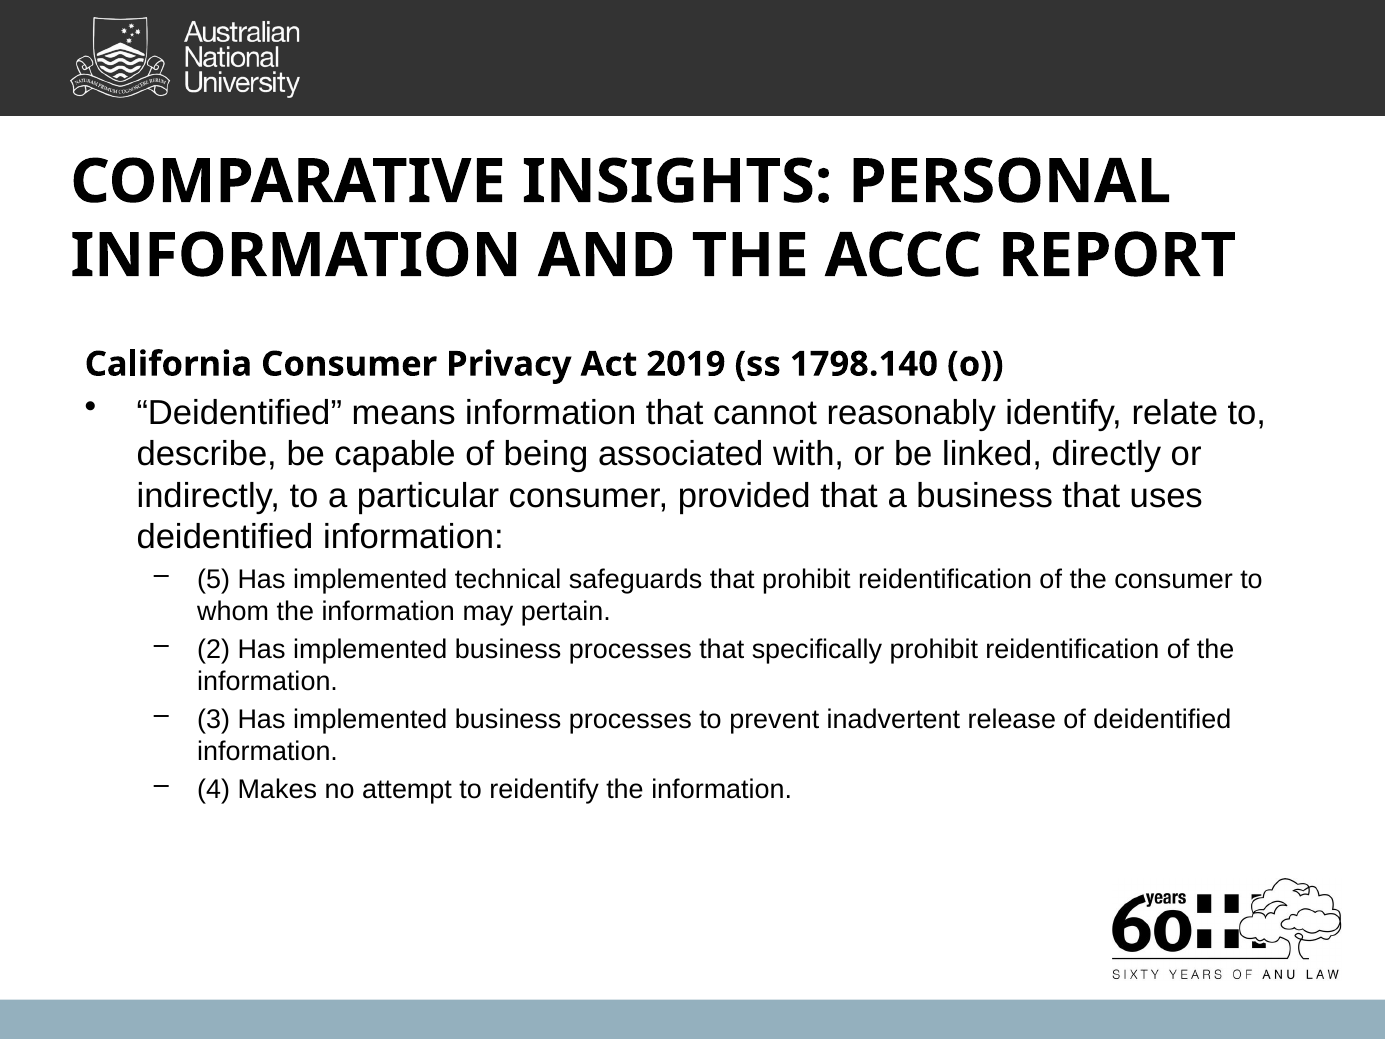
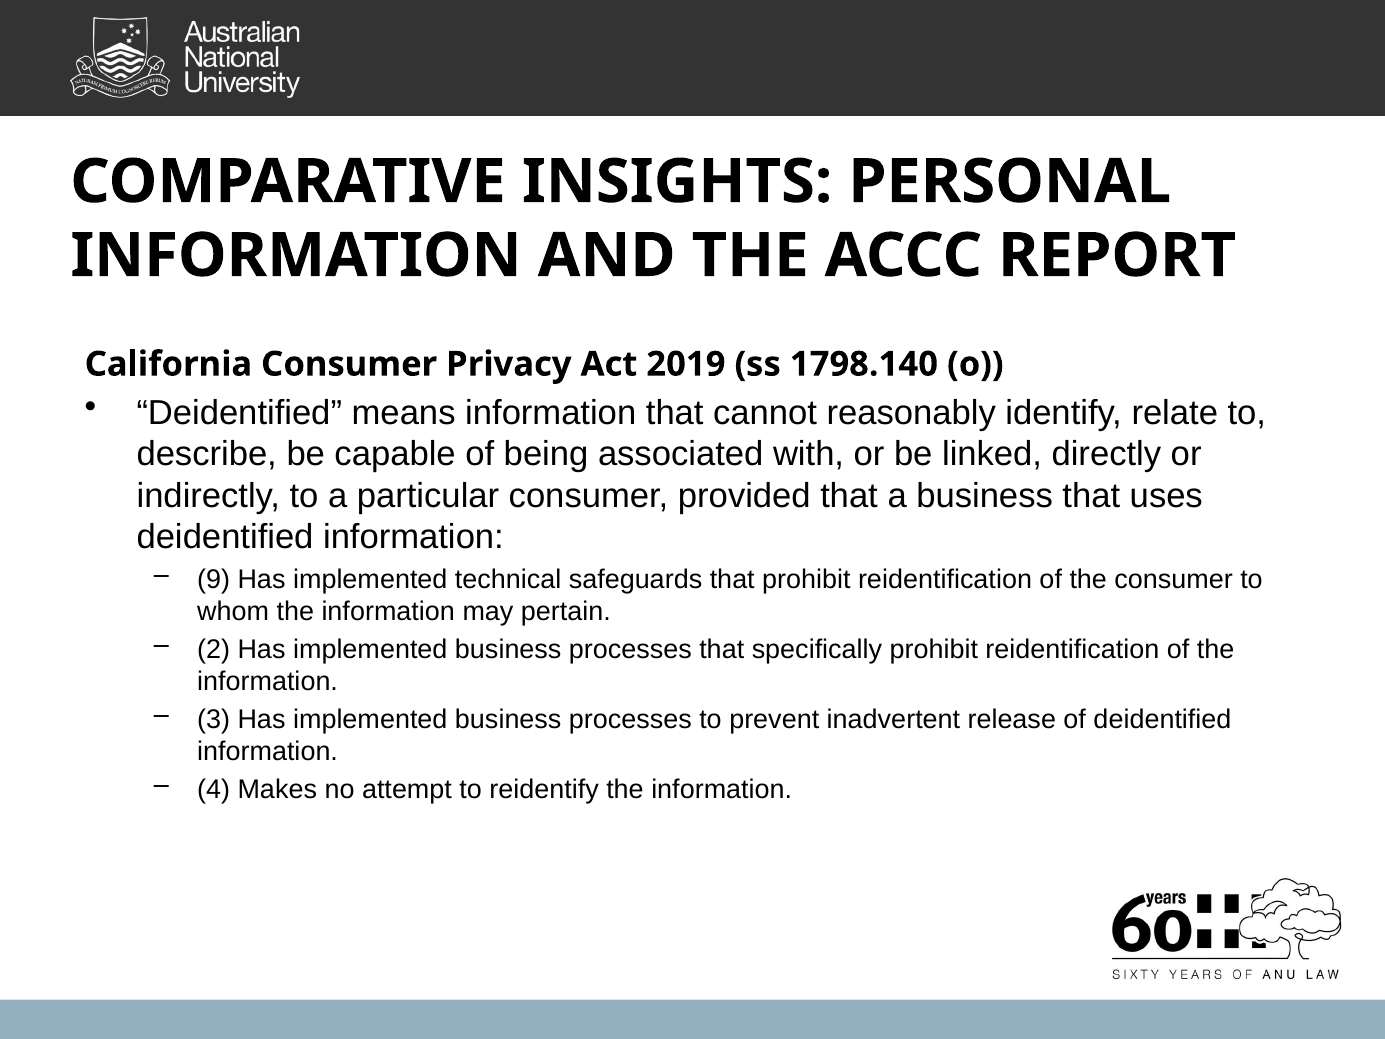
5: 5 -> 9 (214, 579)
